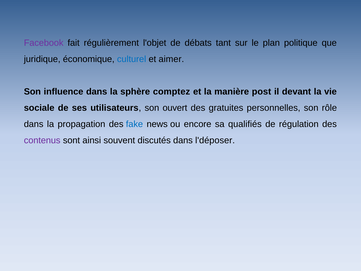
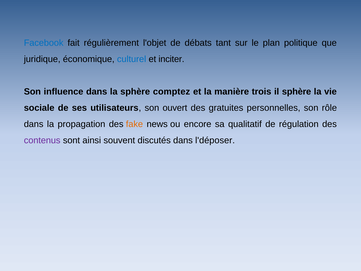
Facebook colour: purple -> blue (44, 43)
aimer: aimer -> inciter (171, 59)
post: post -> trois (262, 92)
il devant: devant -> sphère (297, 92)
fake colour: blue -> orange (134, 124)
qualifiés: qualifiés -> qualitatif (245, 124)
